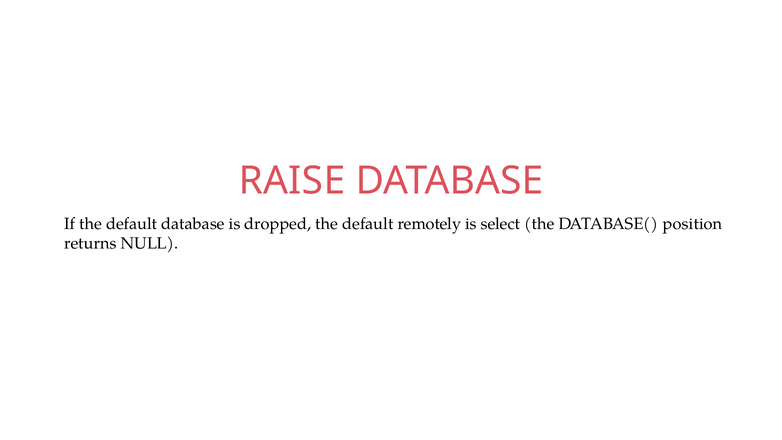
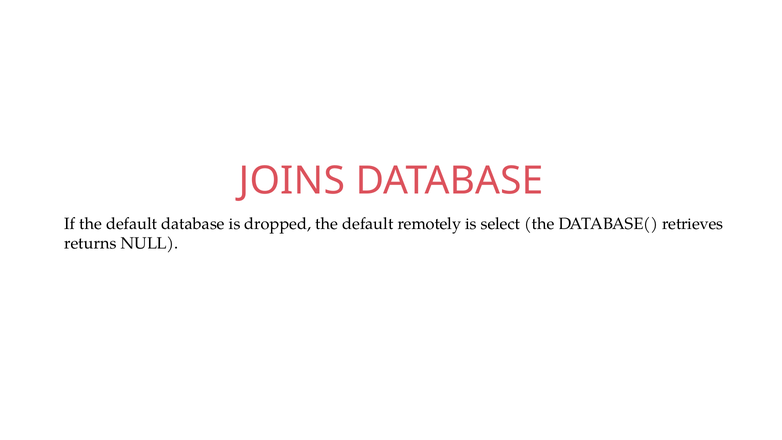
RAISE: RAISE -> JOINS (292, 181)
position: position -> retrieves (693, 224)
